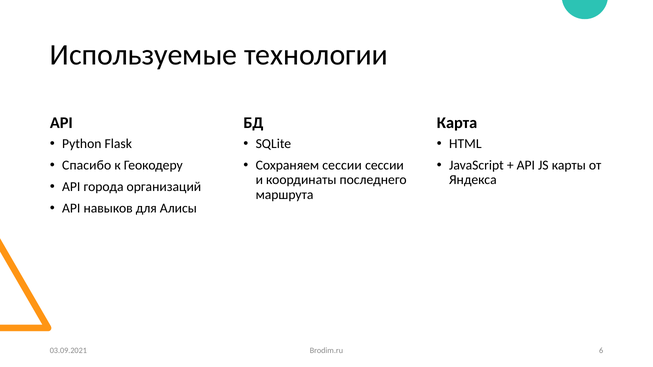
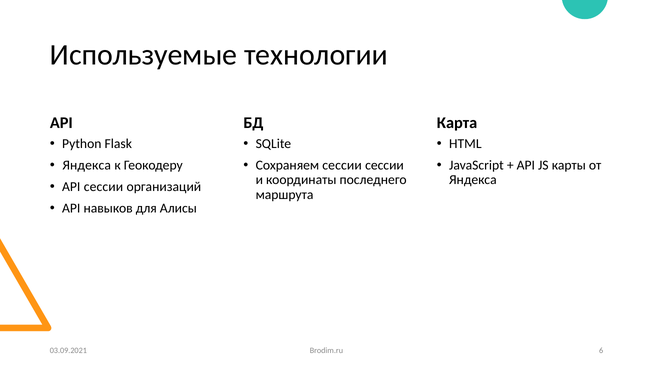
Спасибо: Спасибо -> Яндекса (87, 165)
API города: города -> сессии (103, 187)
